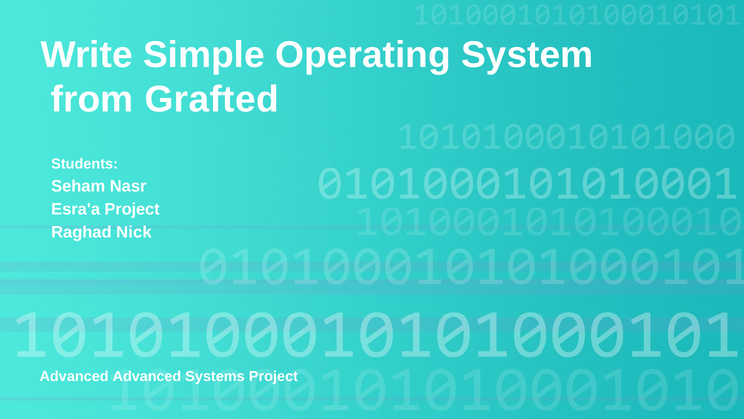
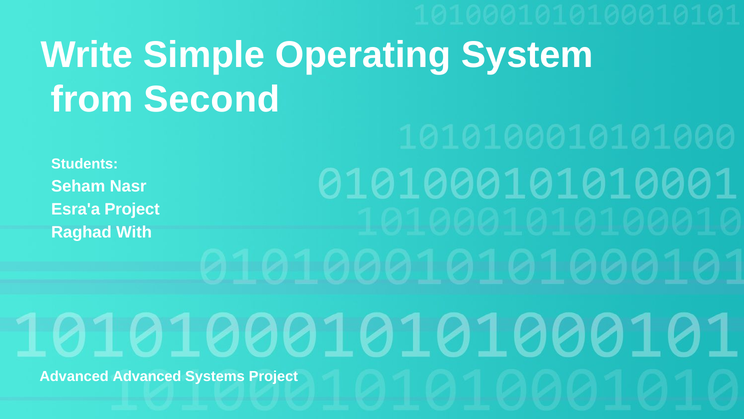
Grafted: Grafted -> Second (212, 99)
Nick: Nick -> With (134, 232)
